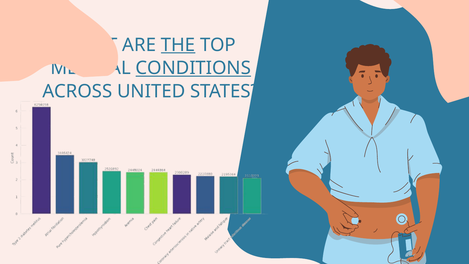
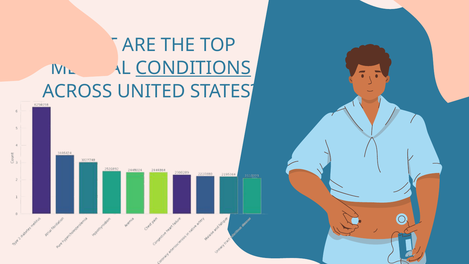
THE underline: present -> none (178, 45)
